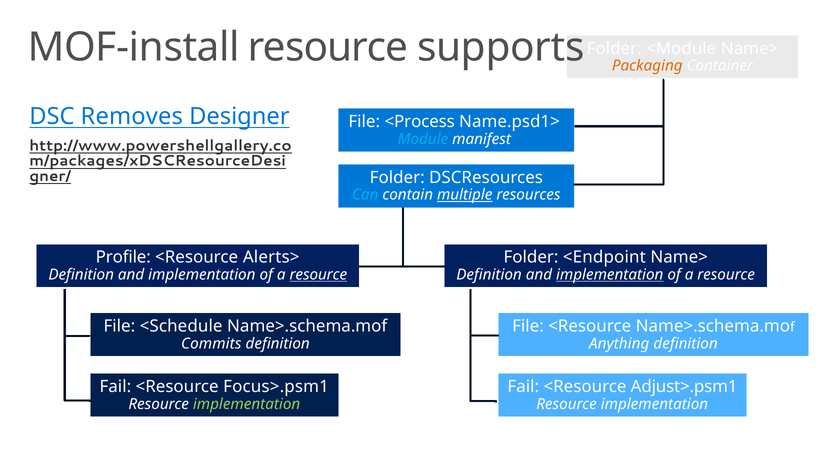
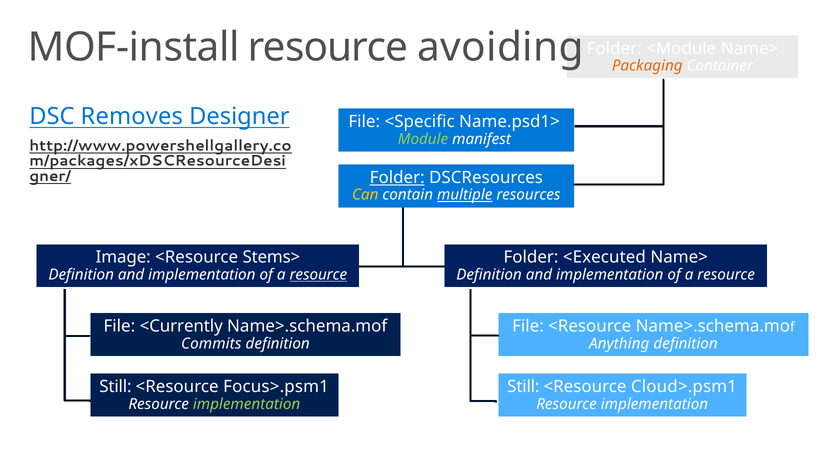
supports: supports -> avoiding (500, 47)
<Process: <Process -> <Specific (420, 122)
Module colour: light blue -> light green (423, 139)
Folder underline: none -> present (397, 178)
Can colour: light blue -> yellow (365, 195)
Profile: Profile -> Image (123, 257)
Alerts>: Alerts> -> Stems> (271, 257)
<Endpoint: <Endpoint -> <Executed (604, 257)
implementation underline: present -> none (610, 275)
<Schedule: <Schedule -> <Currently (181, 326)
Fail: Fail -> Still (115, 387)
Fail: Fail -> Still (523, 387)
Adjust>.psm1: Adjust>.psm1 -> Cloud>.psm1 (684, 387)
